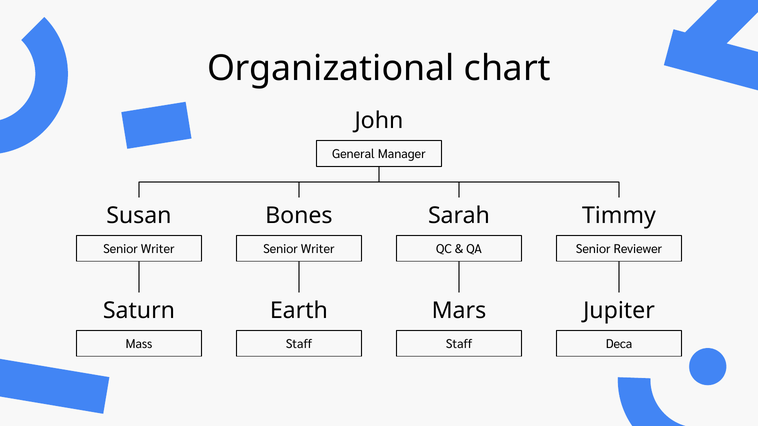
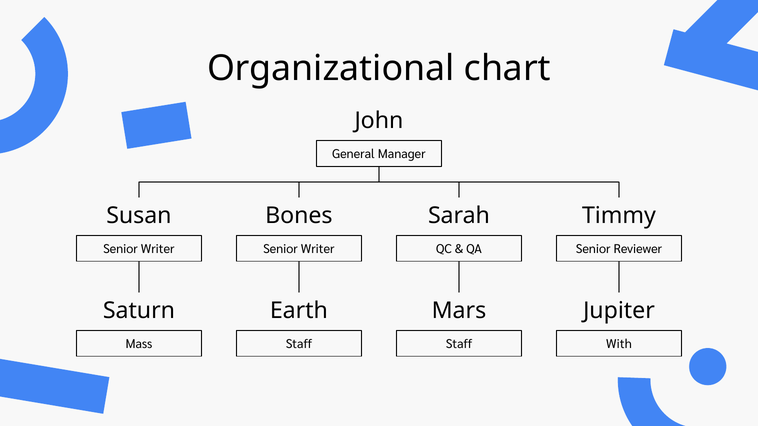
Deca: Deca -> With (619, 345)
